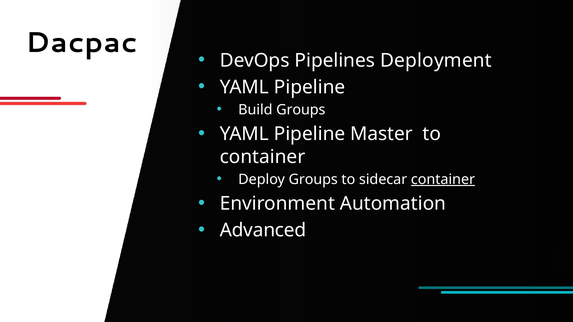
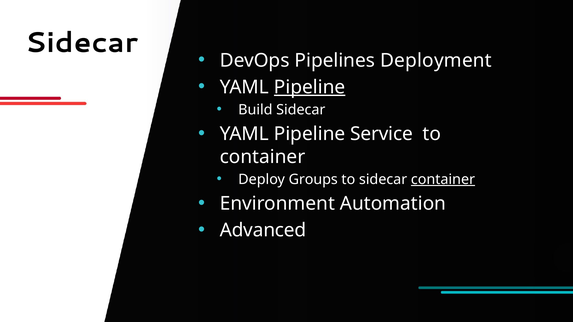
Dacpac: Dacpac -> Sidecar (82, 43)
Pipeline underline: none -> present (310, 87)
Build Groups: Groups -> Sidecar (301, 110)
Master: Master -> Service (381, 134)
